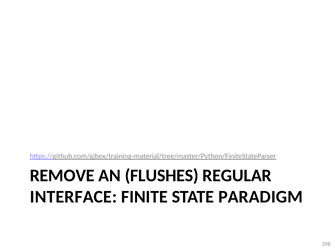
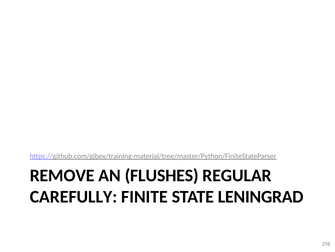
INTERFACE: INTERFACE -> CAREFULLY (74, 196)
PARADIGM: PARADIGM -> LENINGRAD (261, 196)
